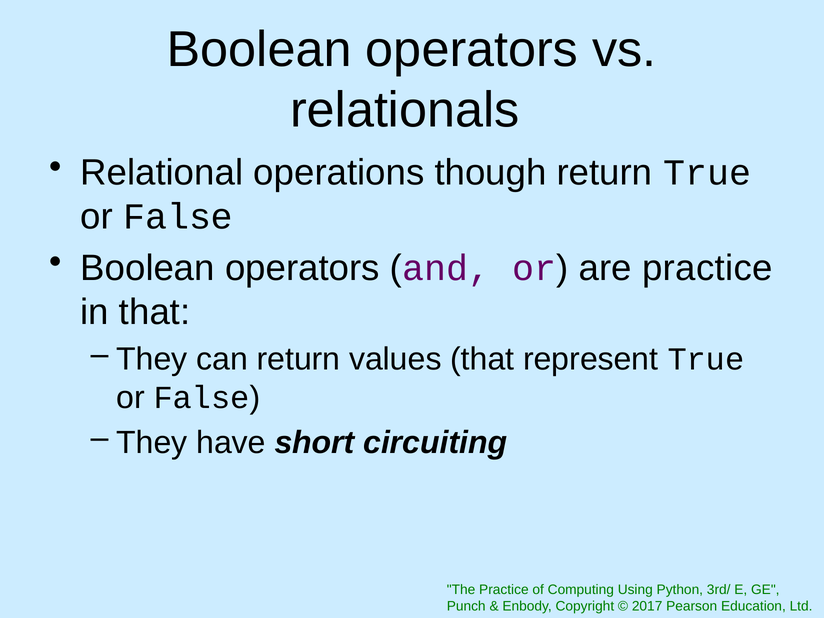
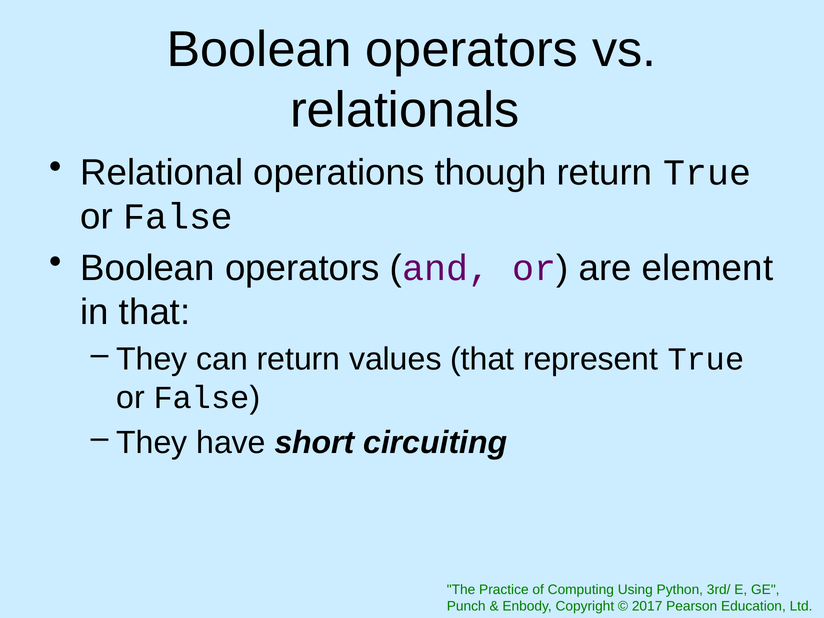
are practice: practice -> element (707, 268)
